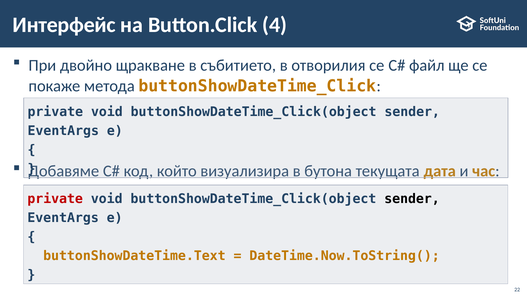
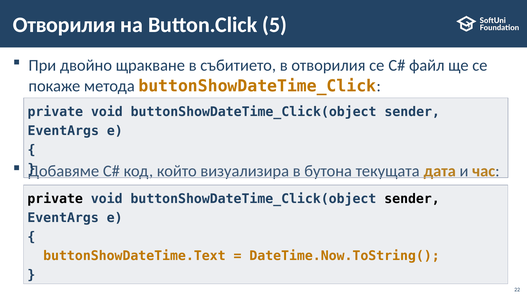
Интерфейс: Интерфейс -> Отворилия (64, 25)
4: 4 -> 5 (275, 25)
private colour: red -> black (55, 199)
